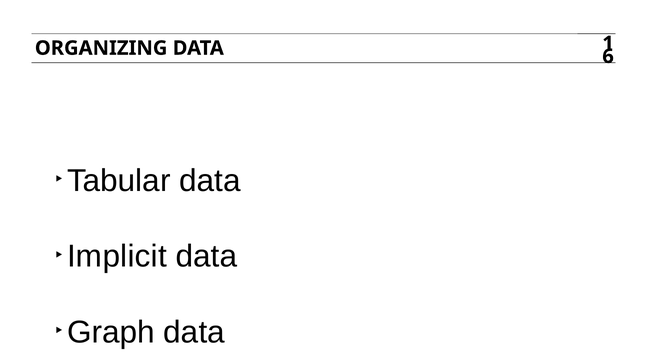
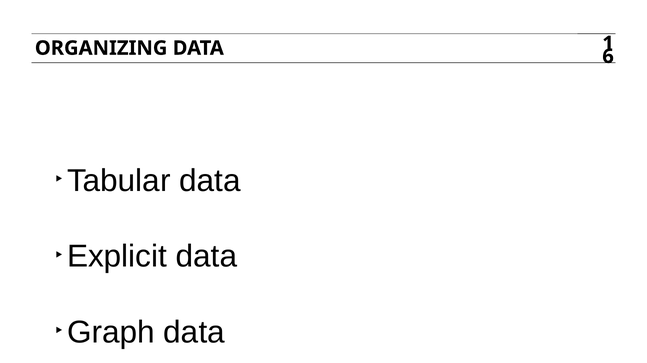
Implicit: Implicit -> Explicit (117, 257)
